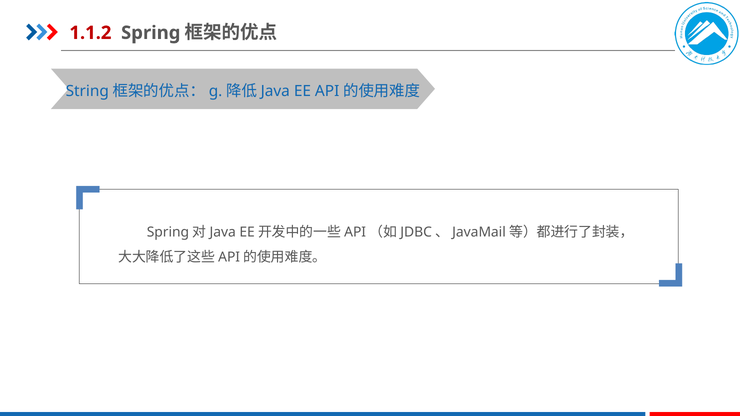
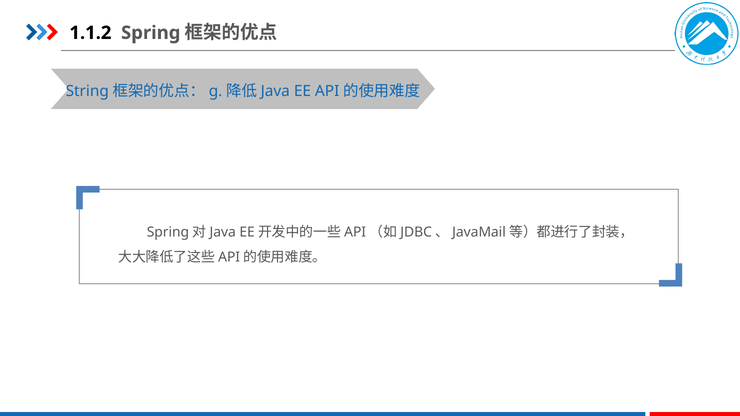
1.1.2 colour: red -> black (90, 33)
